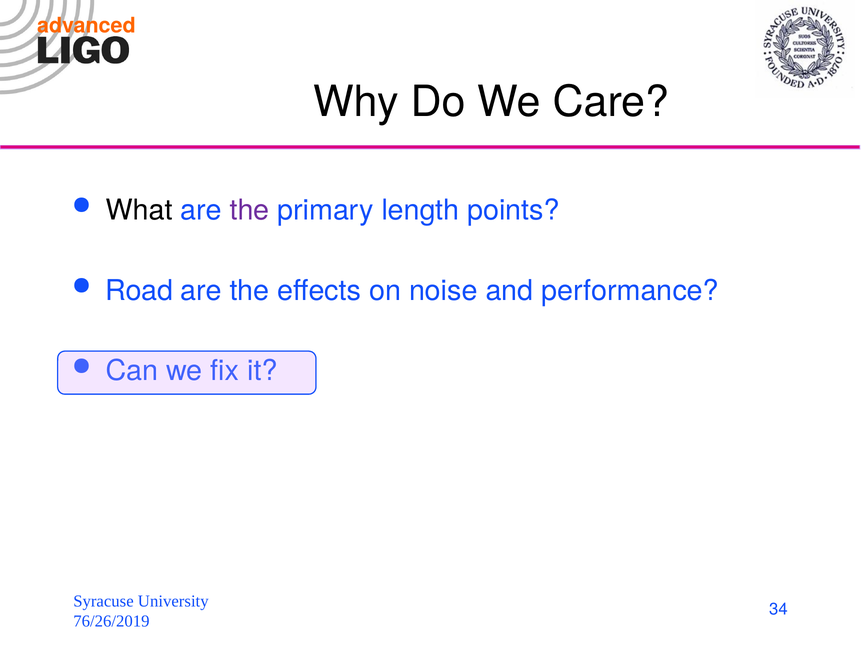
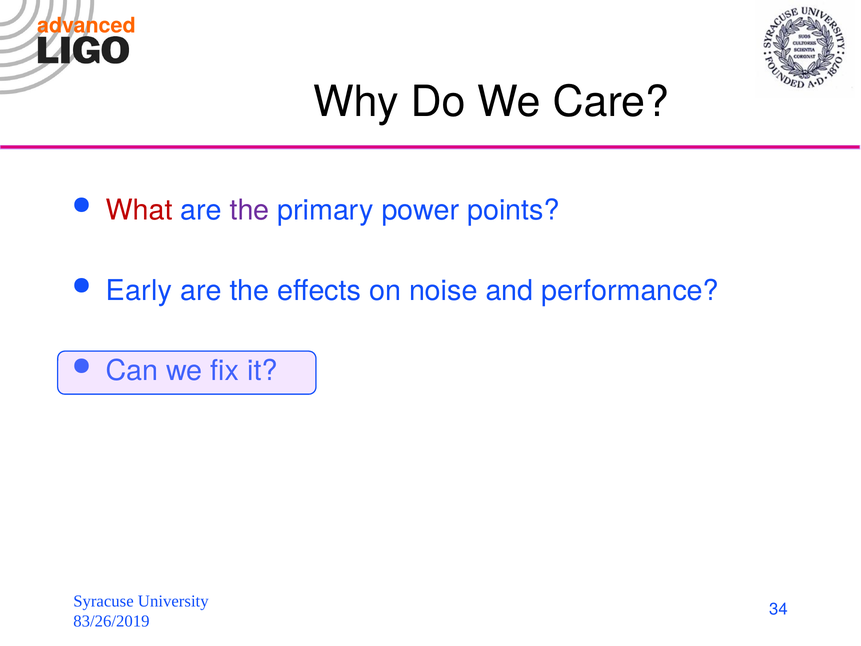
What colour: black -> red (139, 210)
length: length -> power (420, 210)
Road: Road -> Early (139, 290)
76/26/2019: 76/26/2019 -> 83/26/2019 (111, 621)
